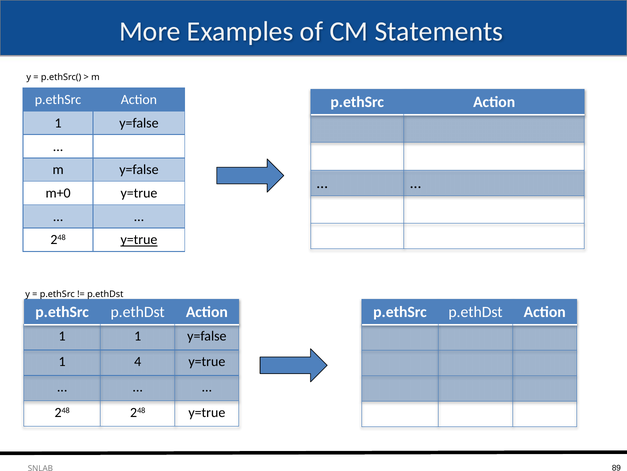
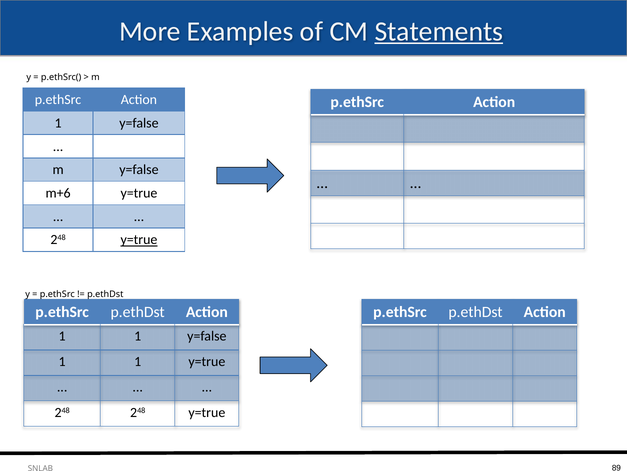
Statements underline: none -> present (439, 31)
m+0: m+0 -> m+6 (58, 193)
4: 4 -> 1 (138, 361)
